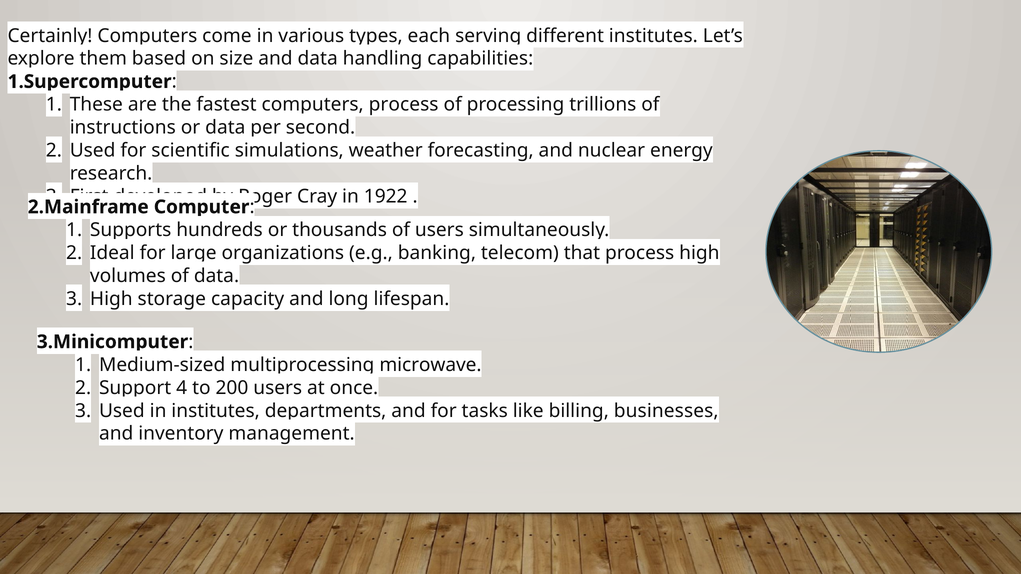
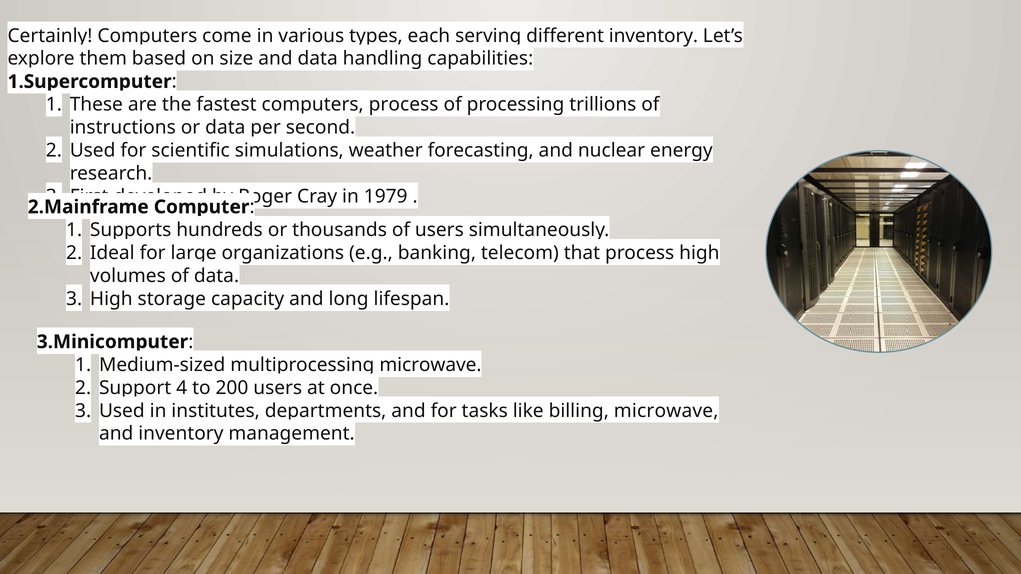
different institutes: institutes -> inventory (653, 36)
1922: 1922 -> 1979 (386, 197)
billing businesses: businesses -> microwave (666, 411)
